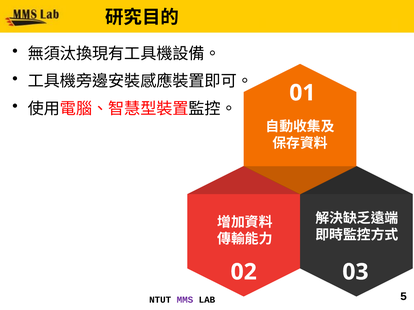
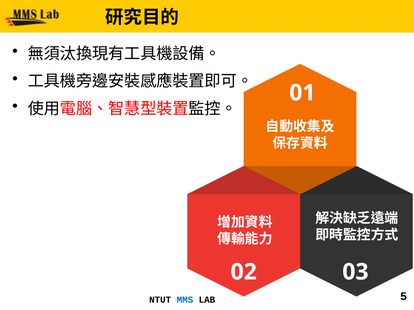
MMS colour: purple -> blue (185, 300)
